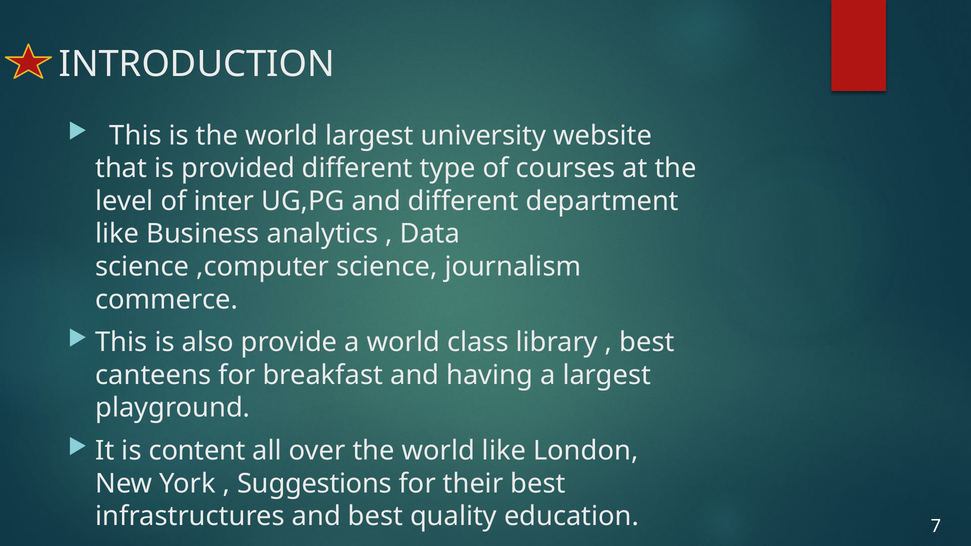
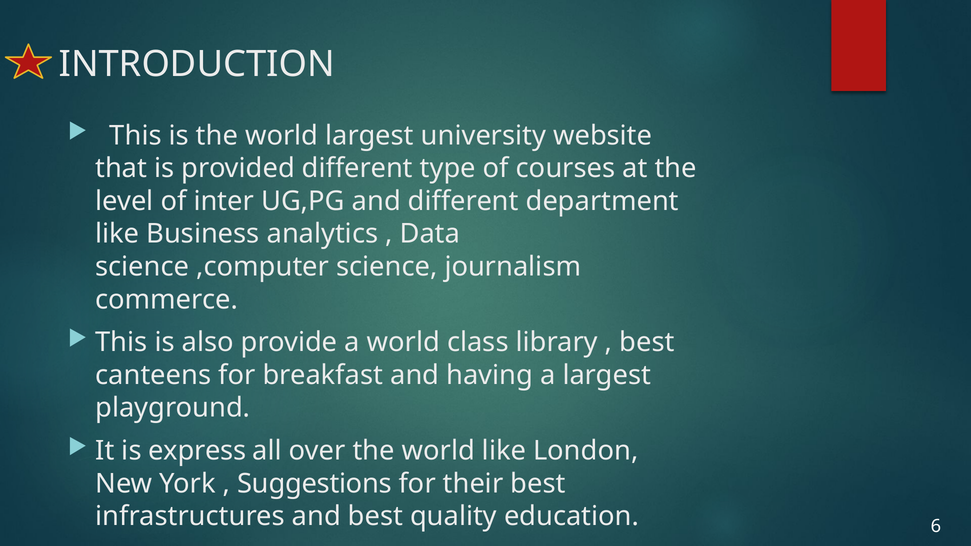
content: content -> express (197, 451)
7: 7 -> 6 (936, 527)
